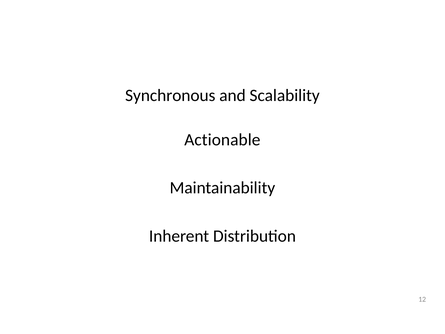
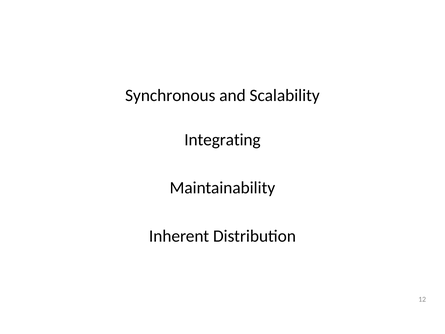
Actionable: Actionable -> Integrating (222, 140)
